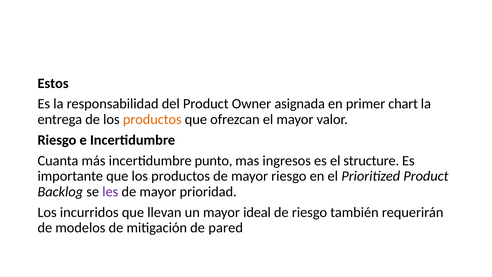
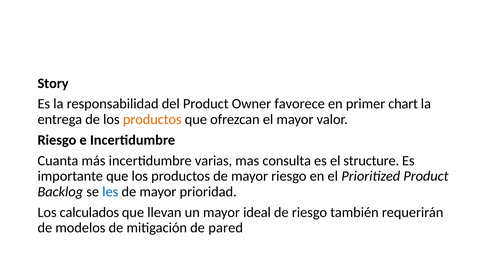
Estos: Estos -> Story (53, 83)
asignada: asignada -> favorece (300, 104)
punto: punto -> varias (214, 161)
ingresos: ingresos -> consulta (287, 161)
les colour: purple -> blue (110, 192)
incurridos: incurridos -> calculados (89, 212)
